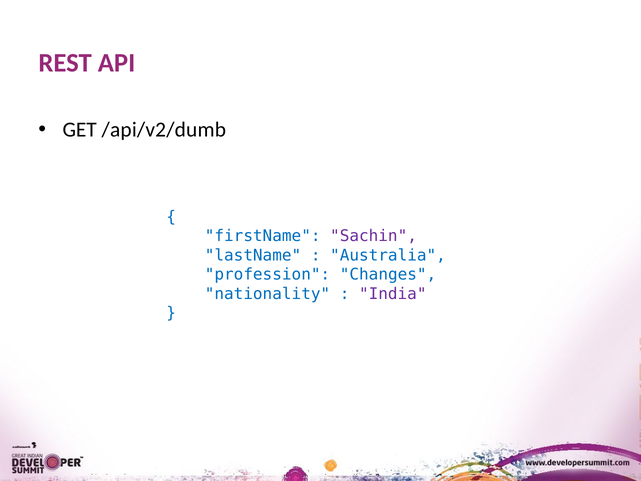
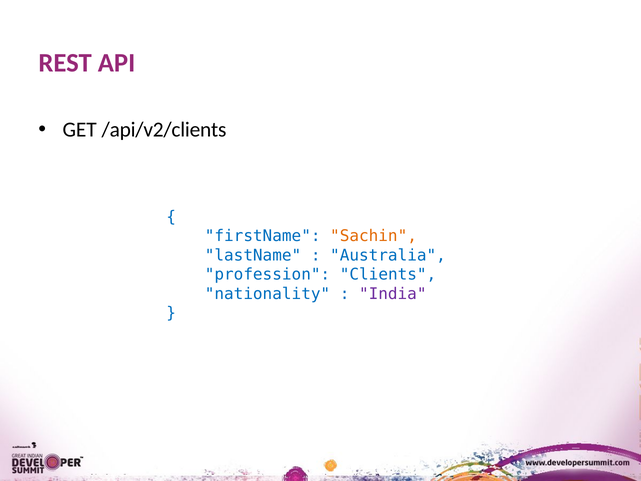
/api/v2/dumb: /api/v2/dumb -> /api/v2/clients (164, 130)
Sachin colour: purple -> orange (374, 236)
Changes: Changes -> Clients (388, 275)
